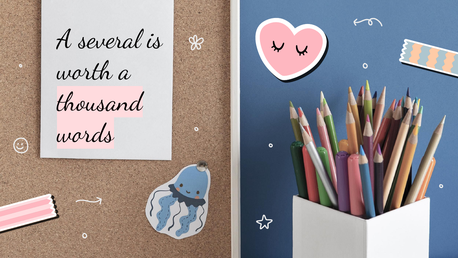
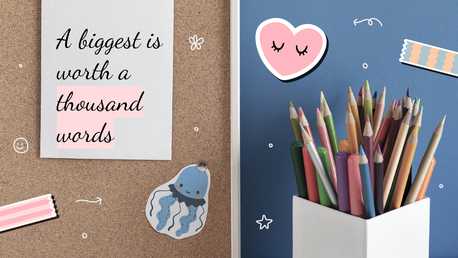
several: several -> biggest (110, 39)
